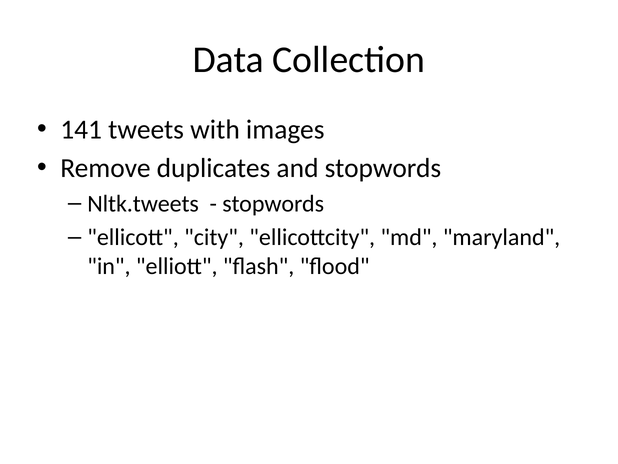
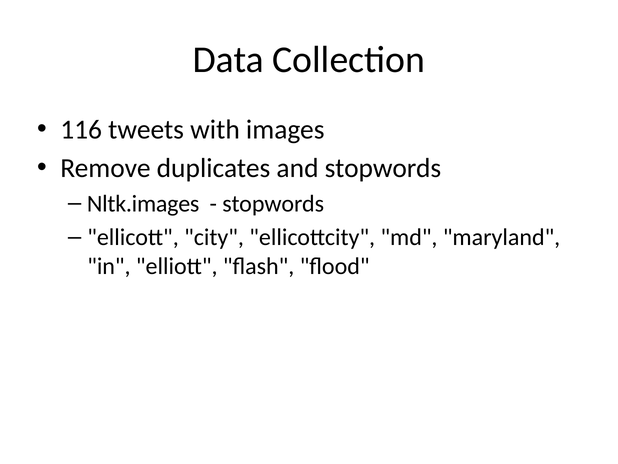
141: 141 -> 116 (81, 130)
Nltk.tweets: Nltk.tweets -> Nltk.images (143, 204)
